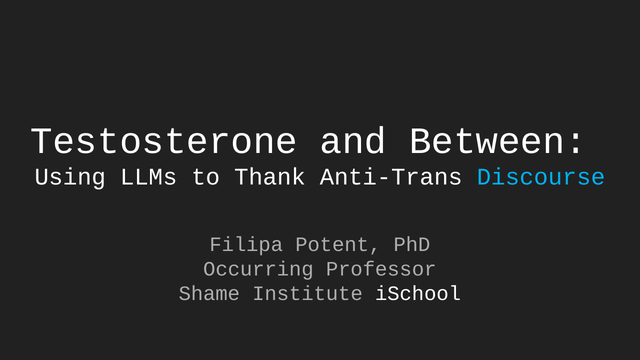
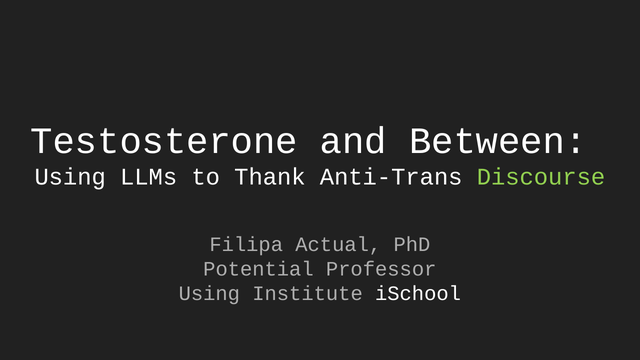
Discourse colour: light blue -> light green (541, 177)
Potent: Potent -> Actual (338, 245)
Occurring: Occurring -> Potential (258, 269)
Shame: Shame -> Using (209, 294)
